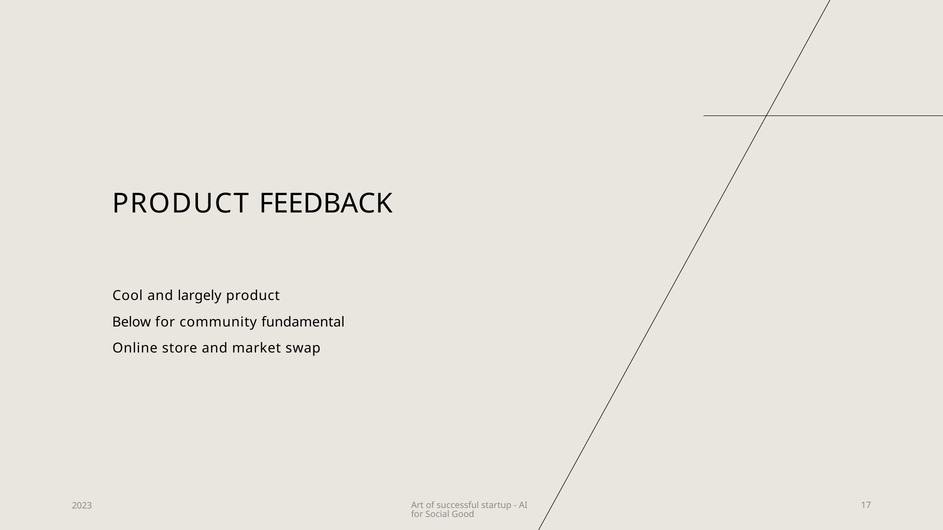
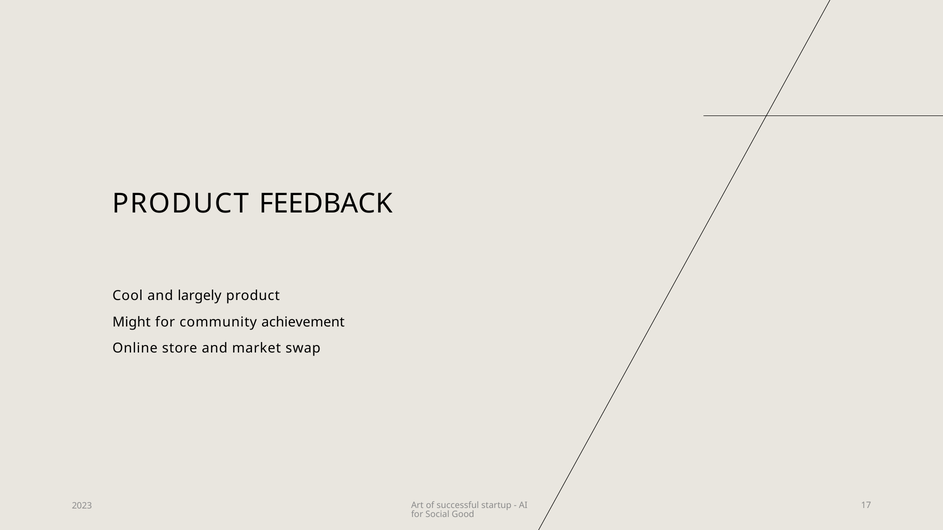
Below: Below -> Might (132, 322)
fundamental: fundamental -> achievement (303, 322)
